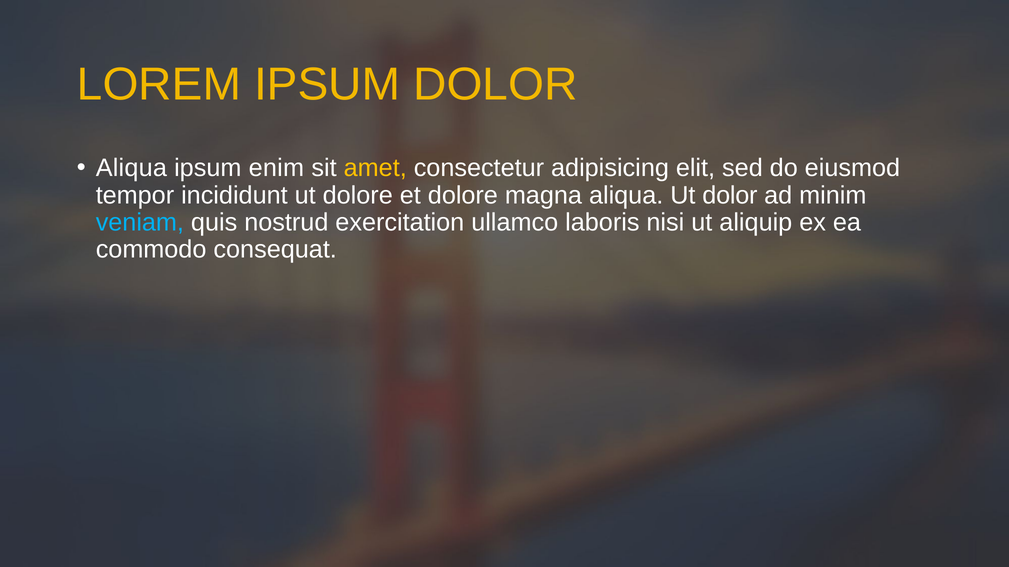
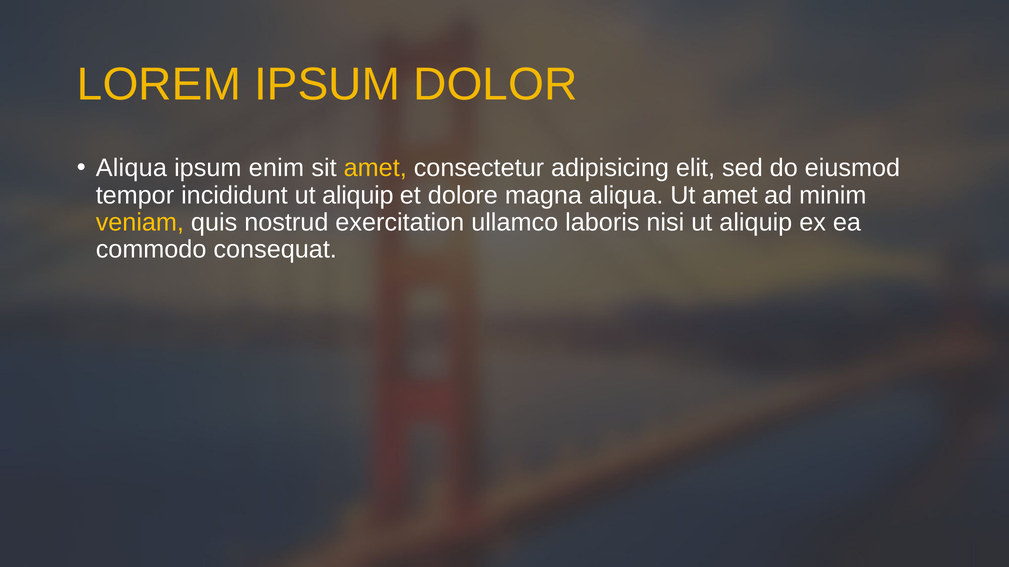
incididunt ut dolore: dolore -> aliquip (358, 195)
Ut dolor: dolor -> amet (730, 195)
veniam colour: light blue -> yellow (140, 223)
